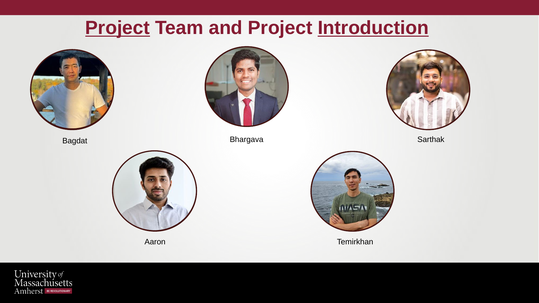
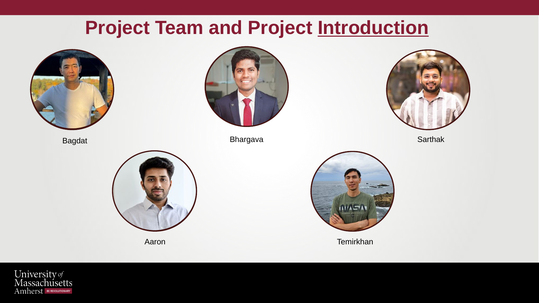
Project underline: present -> none (118, 28)
